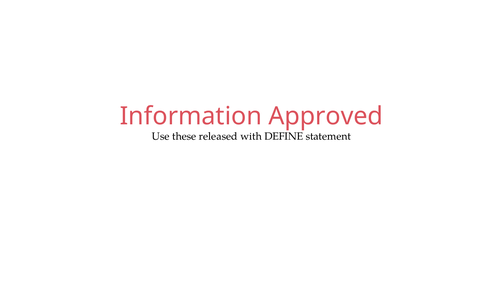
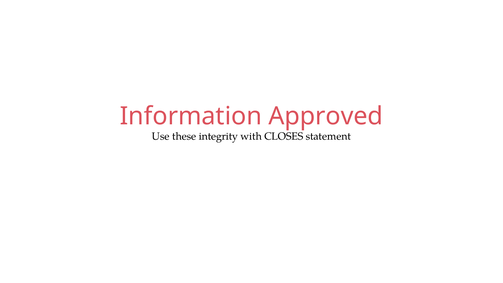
released: released -> integrity (218, 137)
DEFINE: DEFINE -> CLOSES (284, 137)
